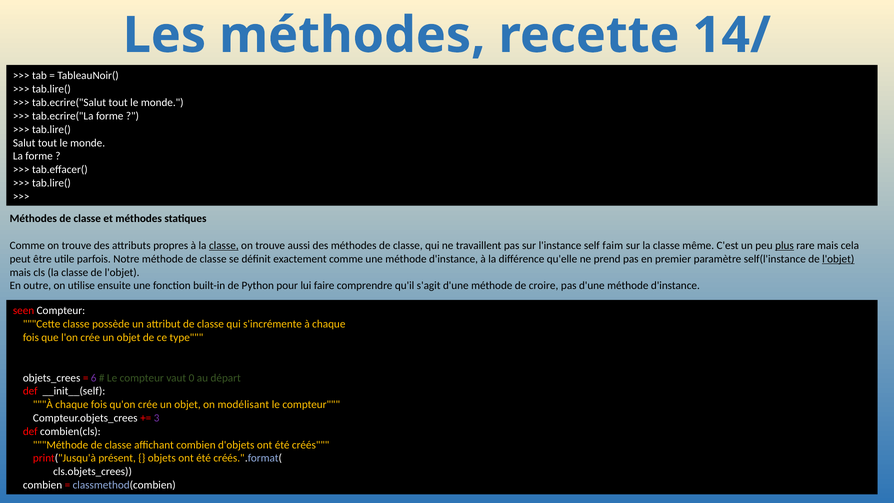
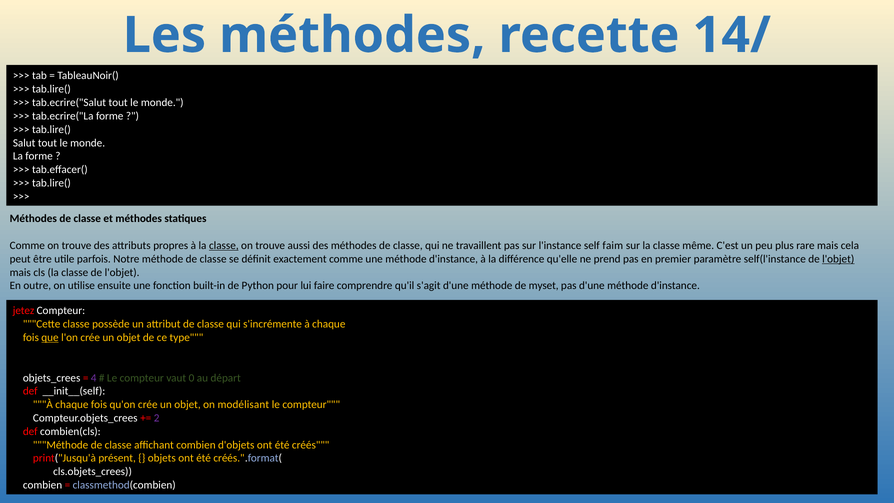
plus underline: present -> none (784, 245)
croire: croire -> myset (544, 286)
seen: seen -> jetez (24, 311)
que underline: none -> present (50, 338)
6: 6 -> 4 (94, 378)
3: 3 -> 2 (157, 418)
